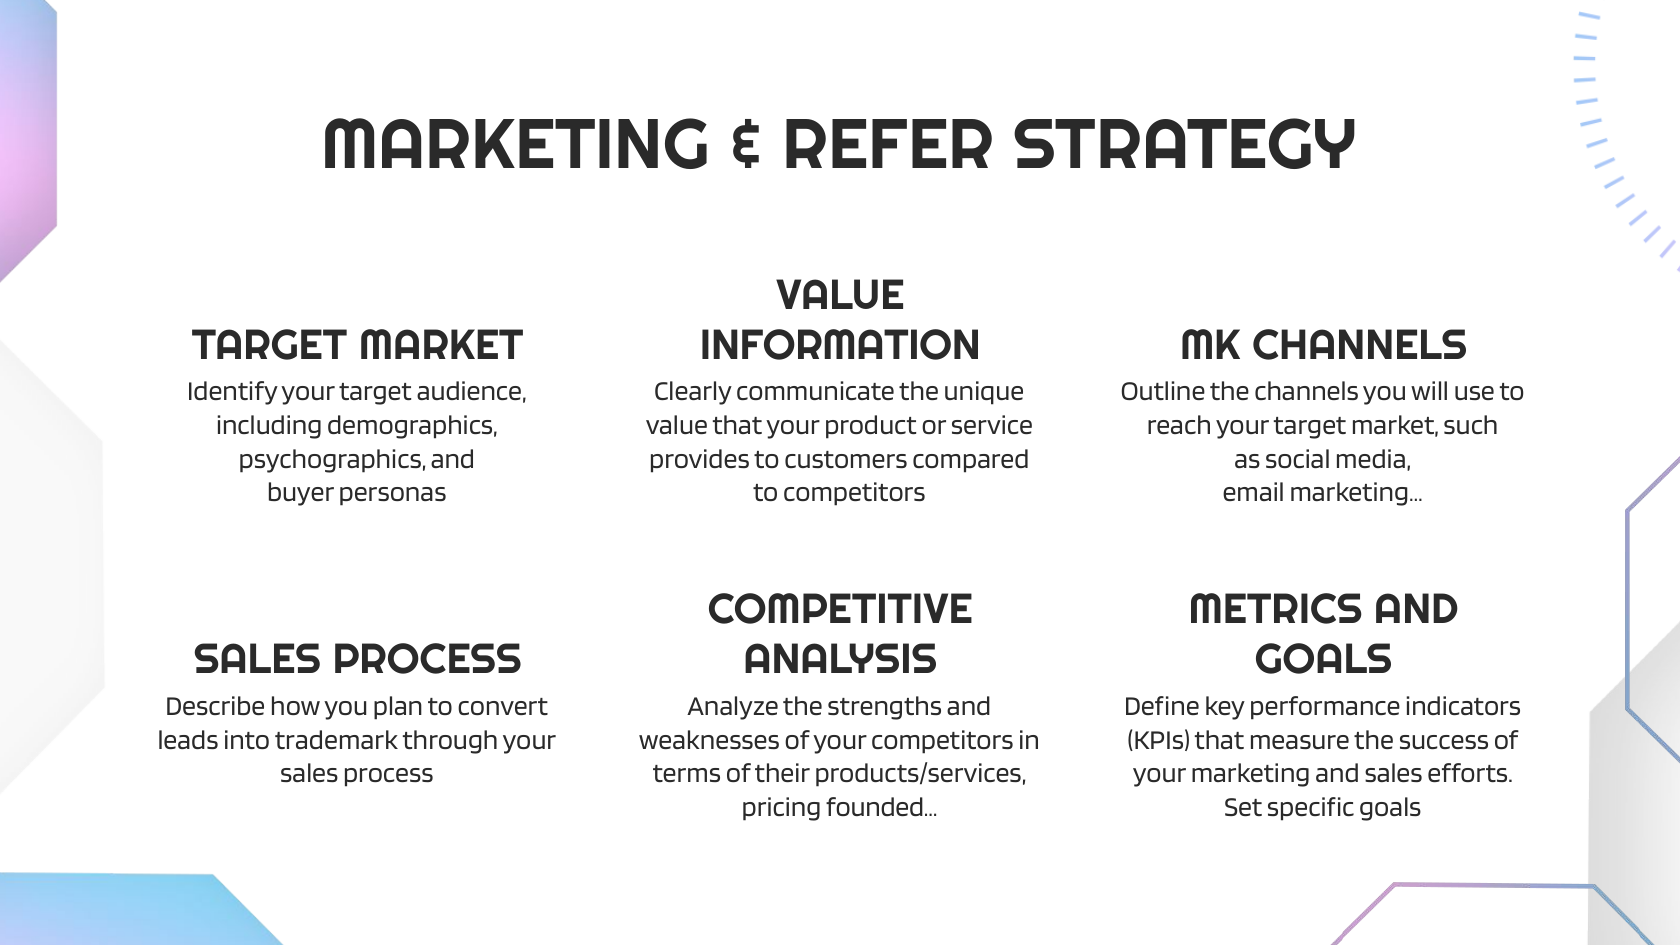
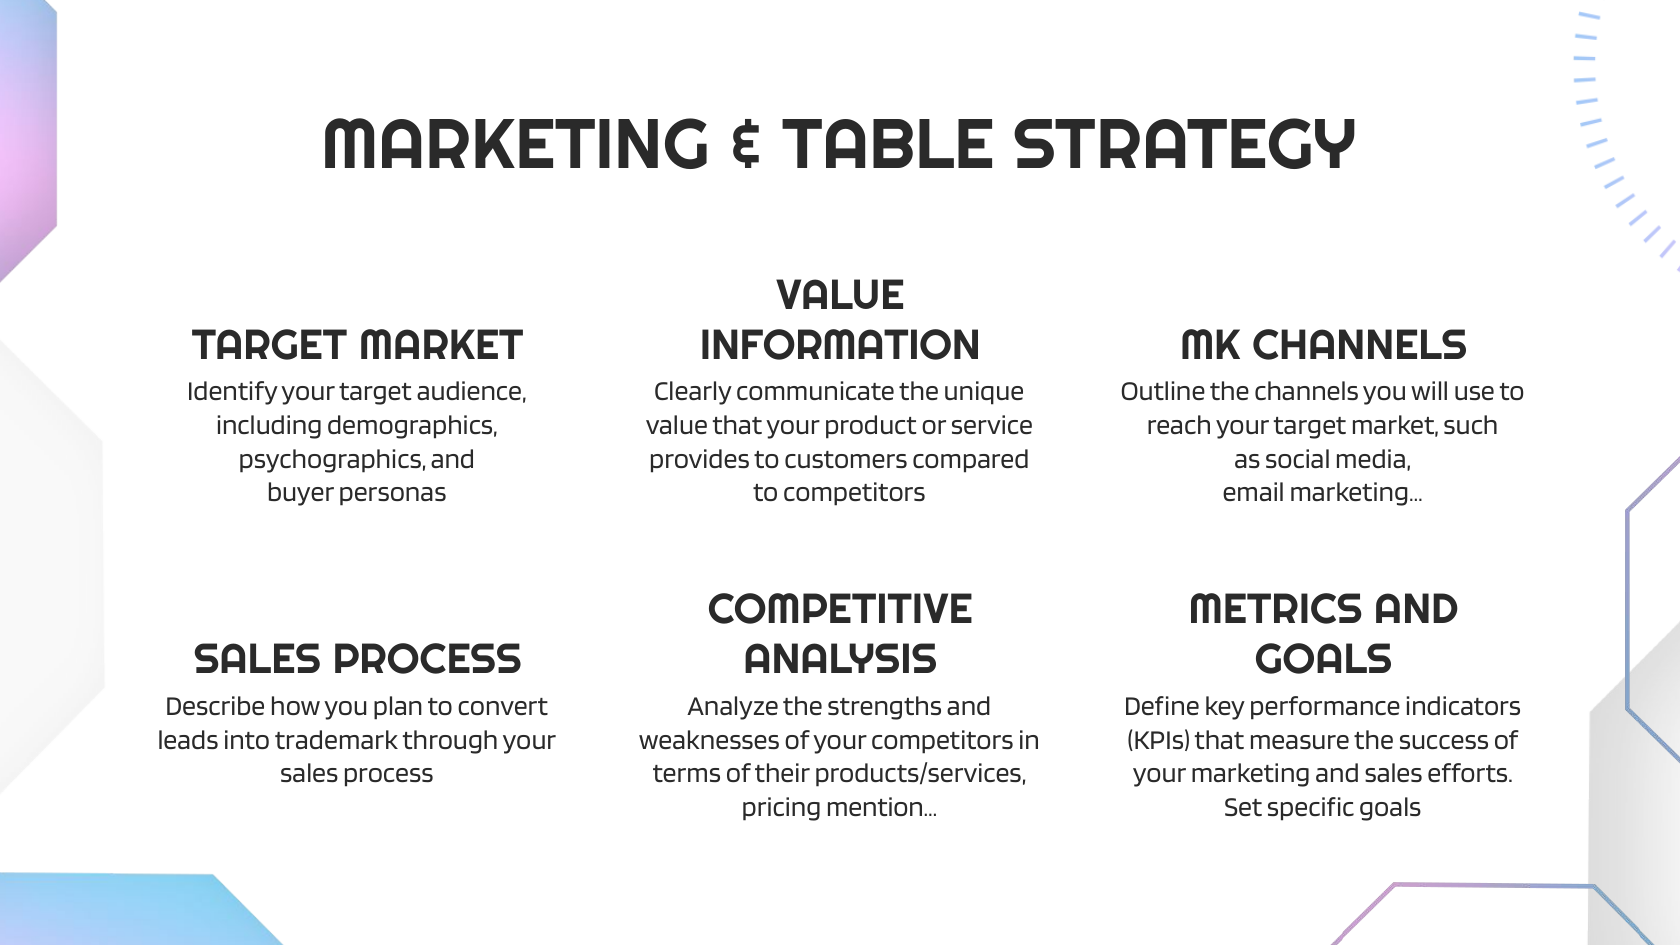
REFER: REFER -> TABLE (889, 145)
founded…: founded… -> mention… (882, 807)
